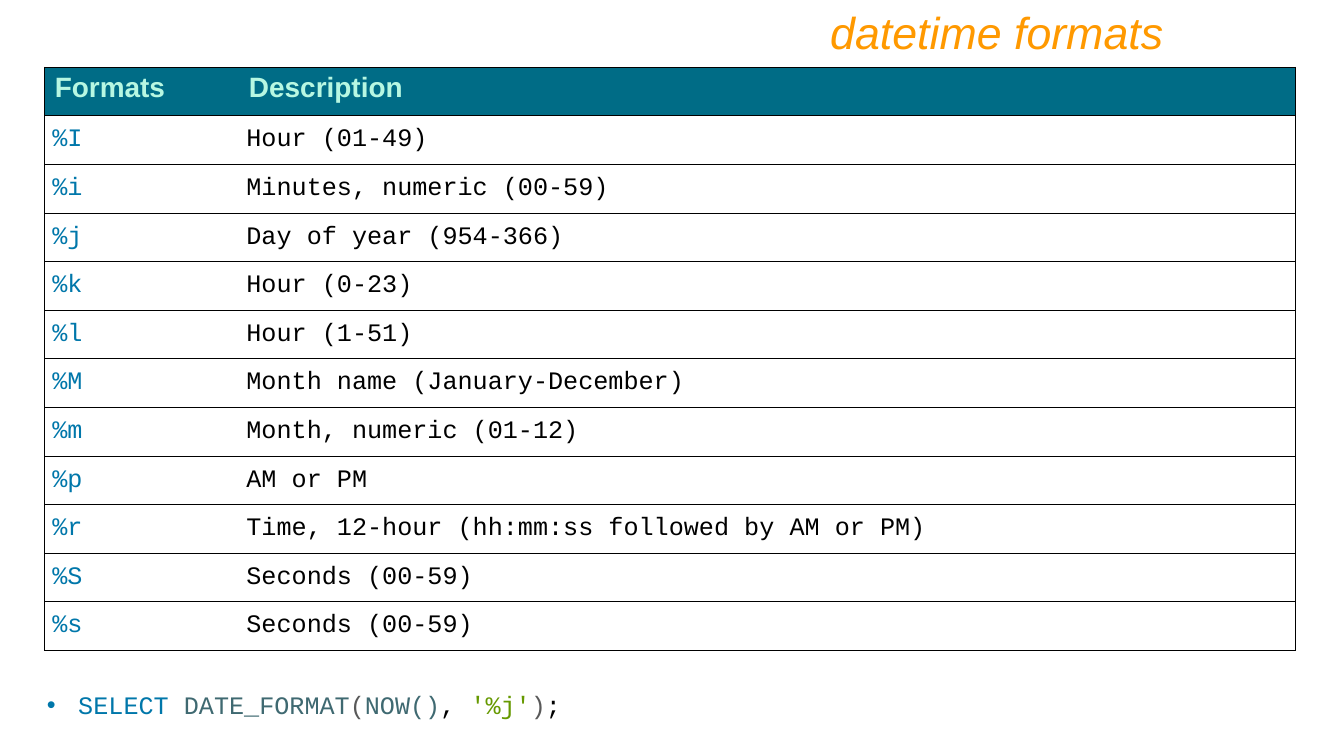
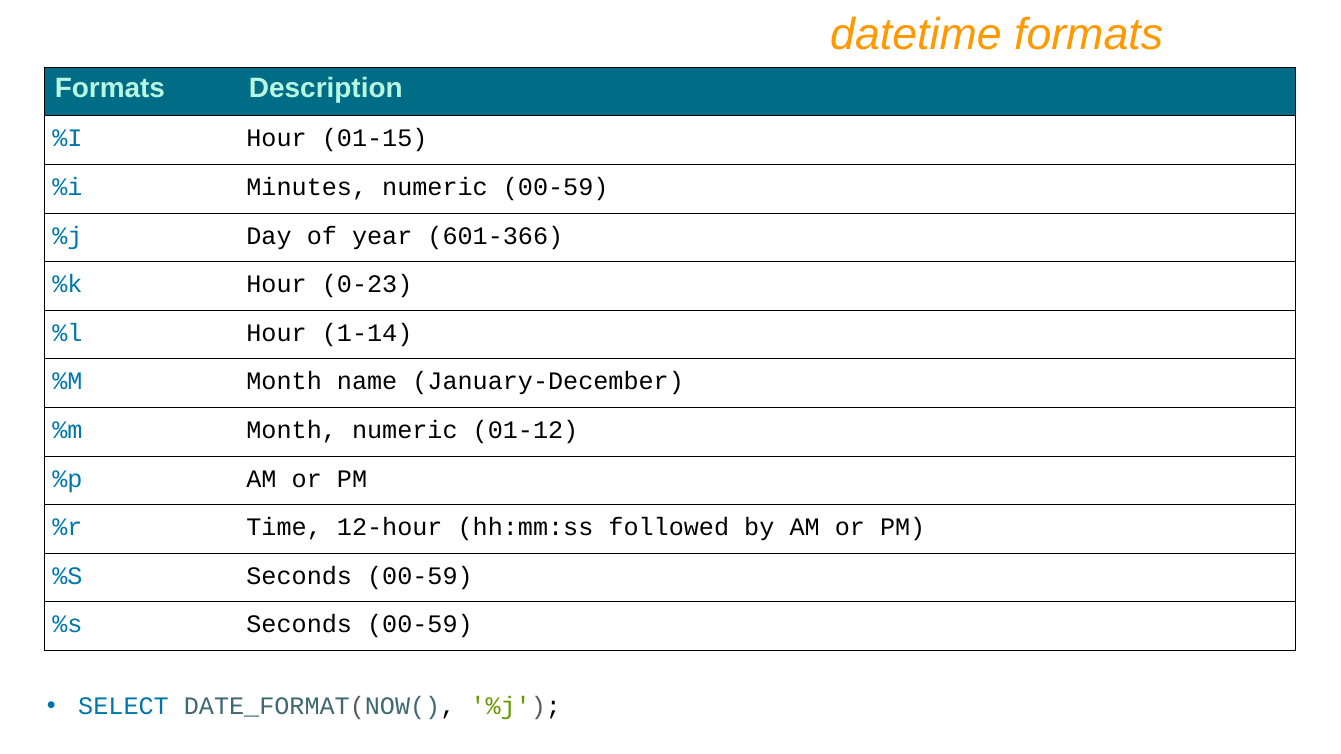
01-49: 01-49 -> 01-15 (375, 139)
954-366: 954-366 -> 601-366 (495, 236)
1-51: 1-51 -> 1-14 (367, 333)
